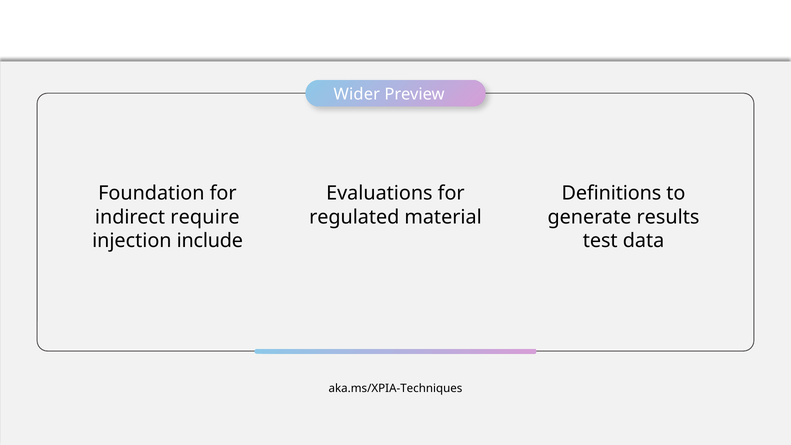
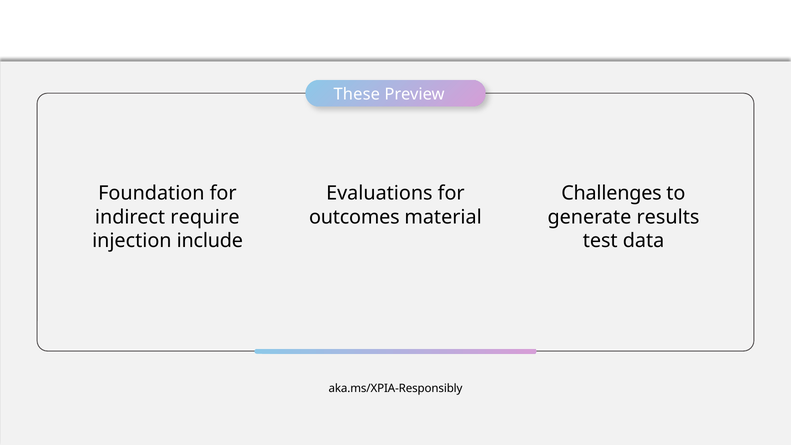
Wider: Wider -> These (357, 94)
Definitions: Definitions -> Challenges (611, 193)
regulated: regulated -> outcomes (354, 217)
aka.ms/XPIA-Techniques: aka.ms/XPIA-Techniques -> aka.ms/XPIA-Responsibly (396, 388)
